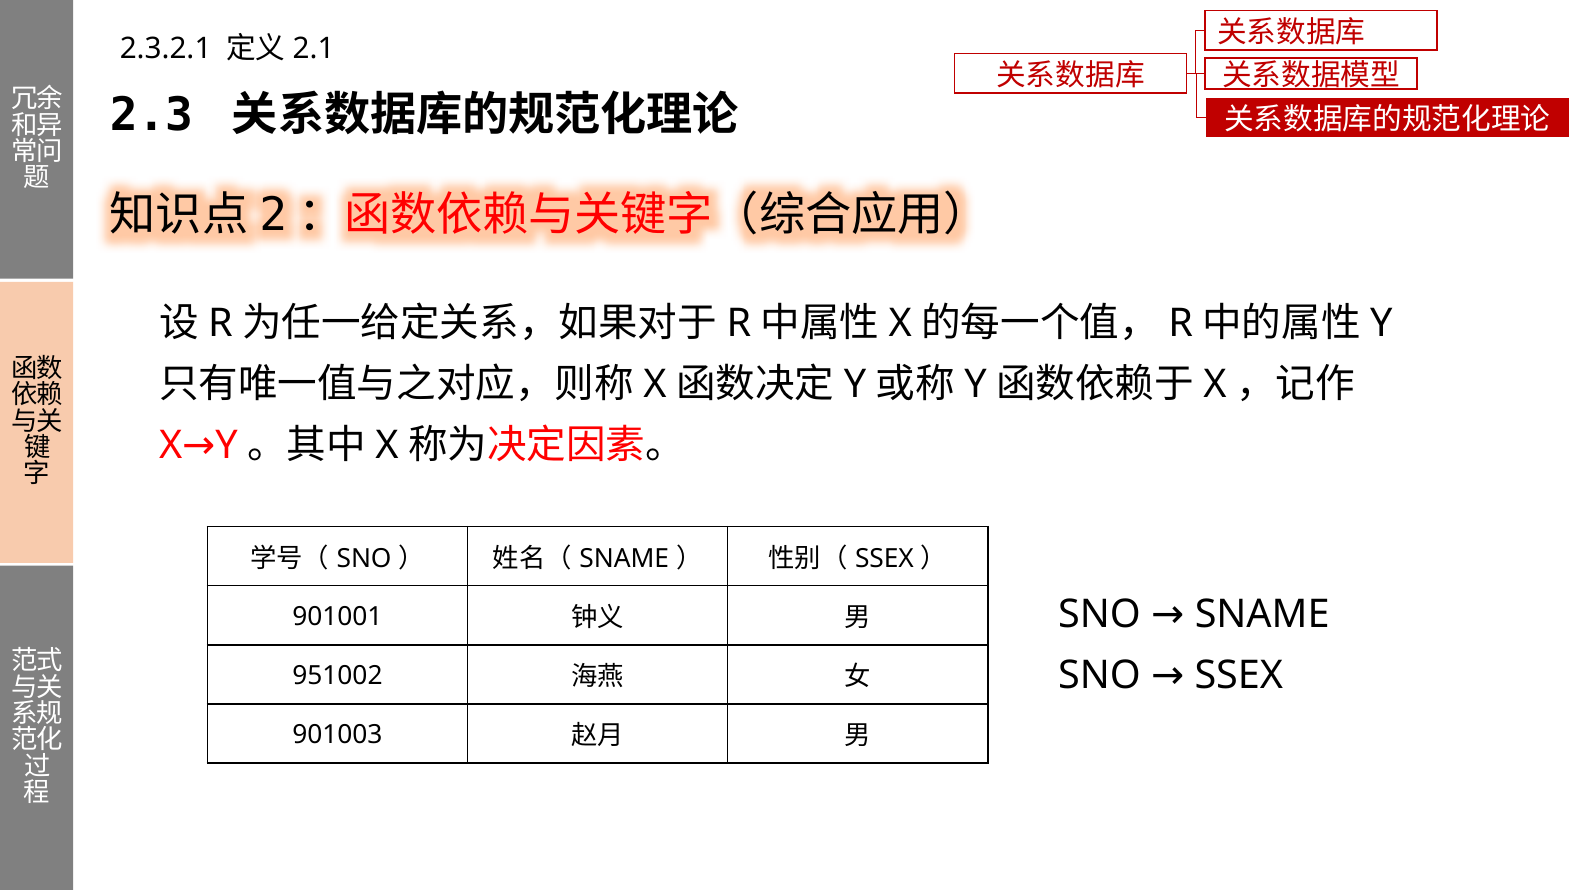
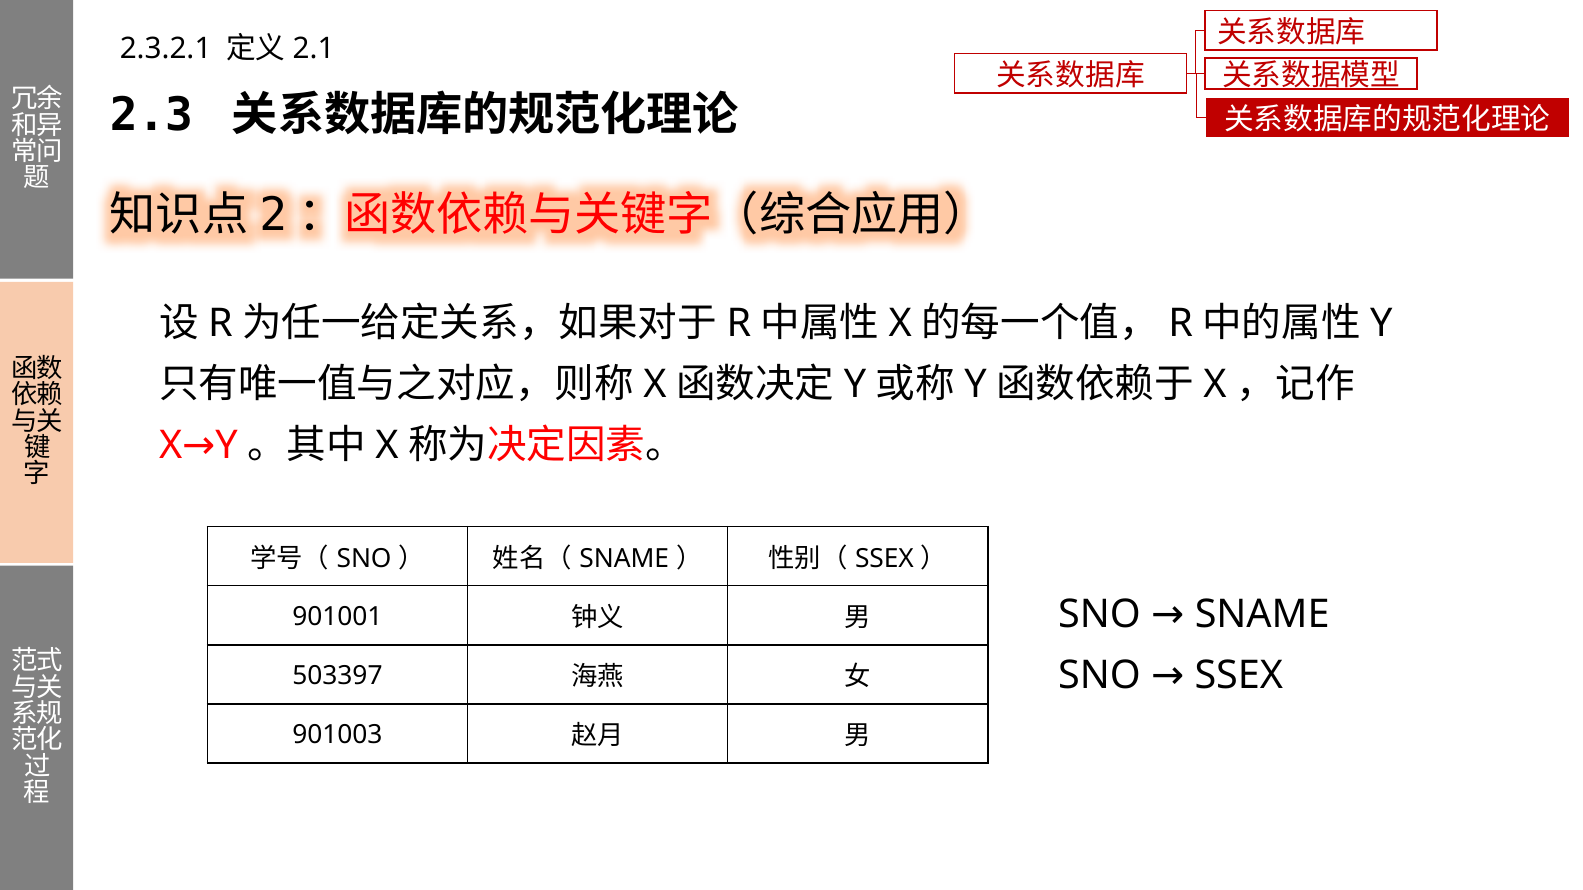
951002: 951002 -> 503397 (337, 676)
